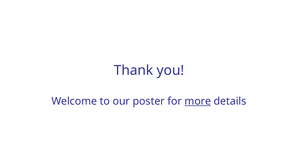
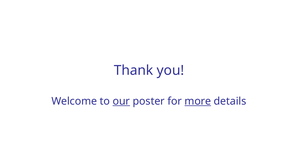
our underline: none -> present (121, 101)
